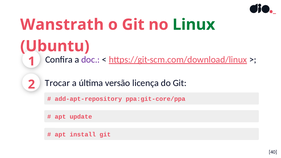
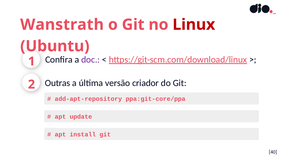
Linux colour: green -> red (194, 25)
Trocar: Trocar -> Outras (58, 83)
licença: licença -> criador (146, 83)
